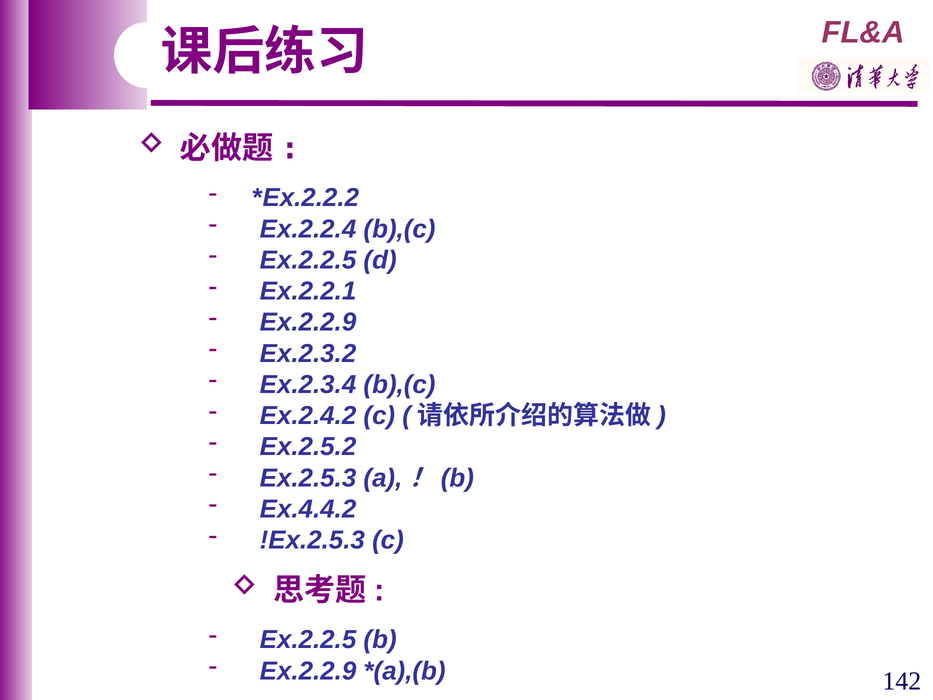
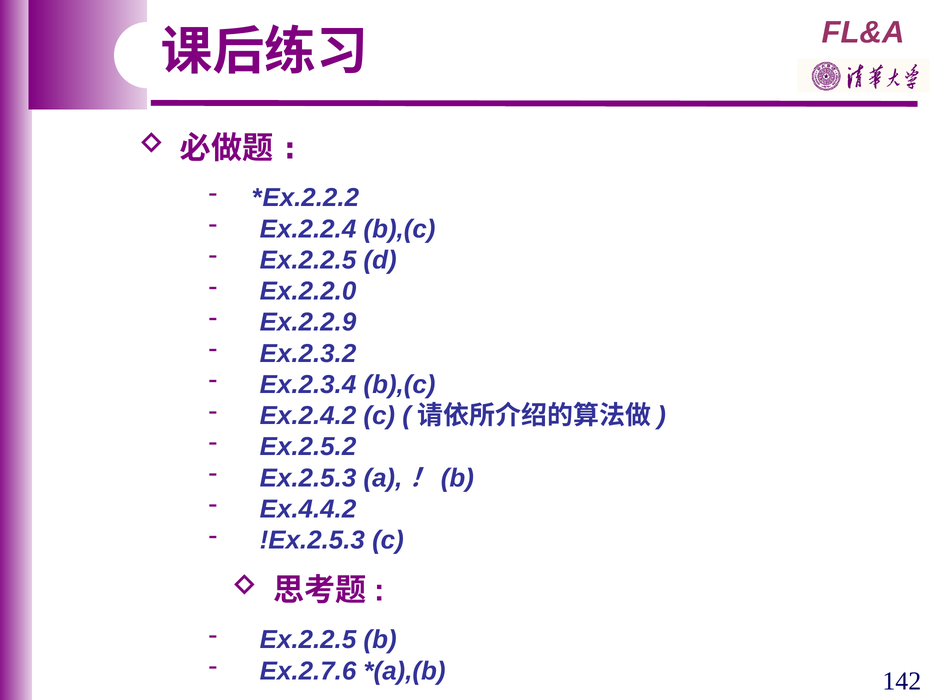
Ex.2.2.1: Ex.2.2.1 -> Ex.2.2.0 (308, 291)
Ex.2.2.9: Ex.2.2.9 -> Ex.2.7.6 (308, 671)
